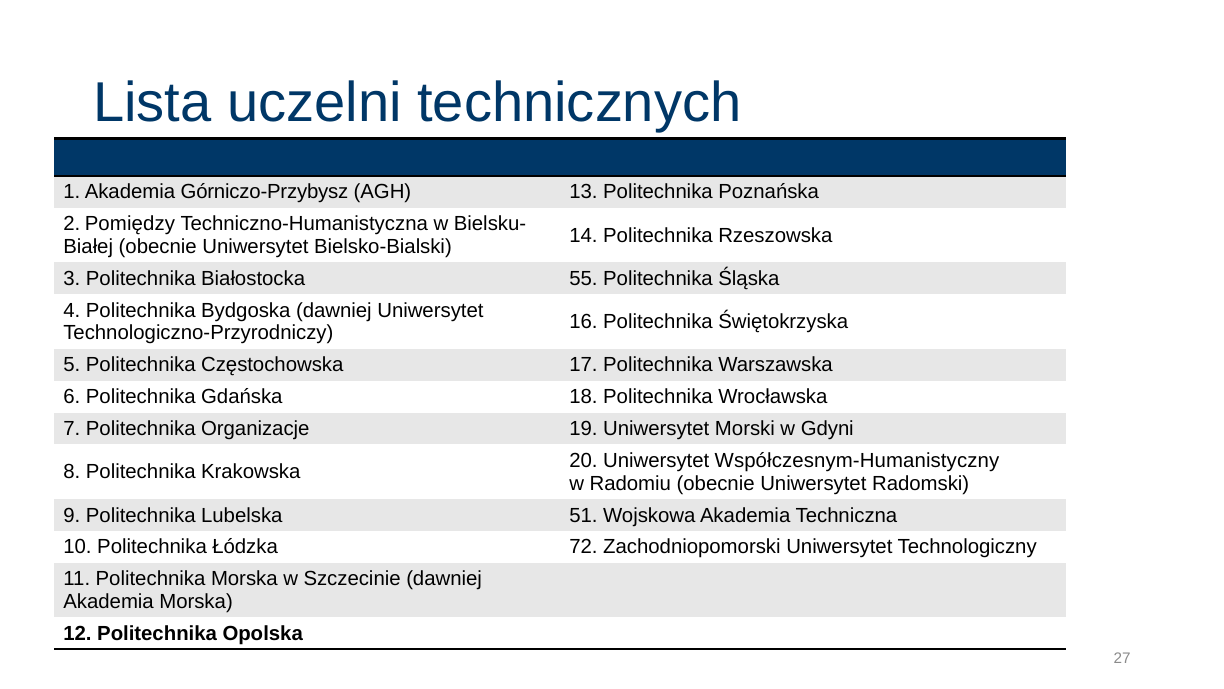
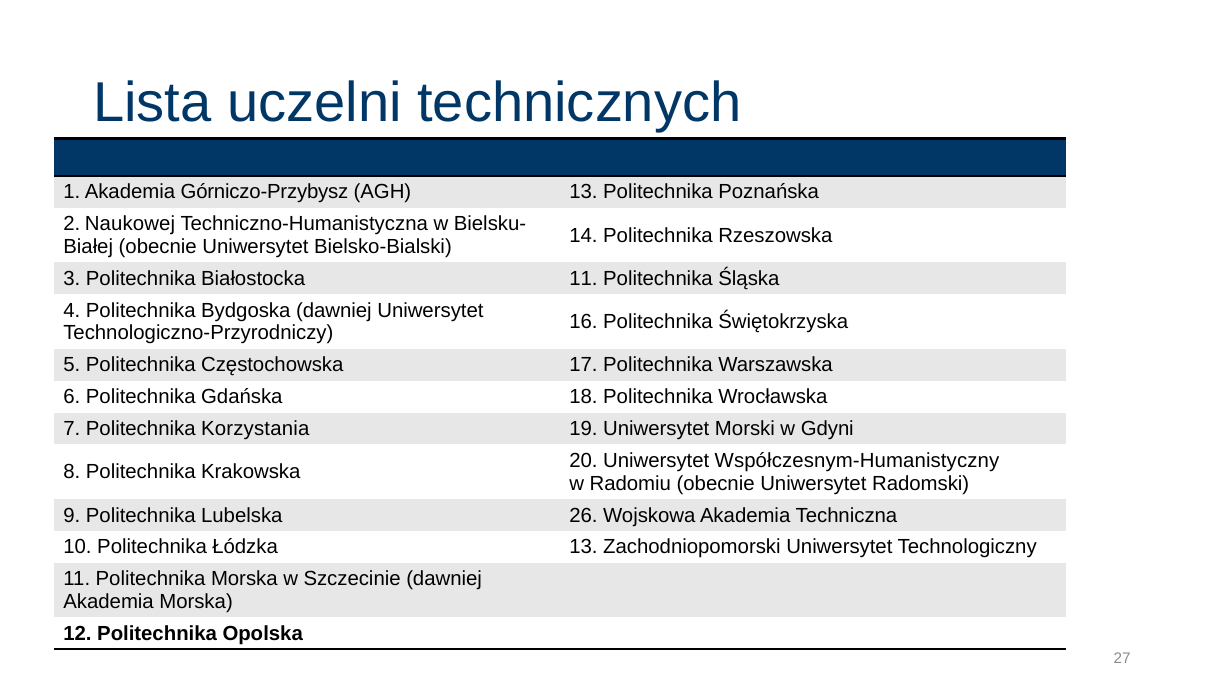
Pomiędzy: Pomiędzy -> Naukowej (130, 224)
Białostocka 55: 55 -> 11 (583, 278)
Organizacje: Organizacje -> Korzystania (255, 428)
51: 51 -> 26 (583, 515)
Łódzka 72: 72 -> 13 (583, 547)
